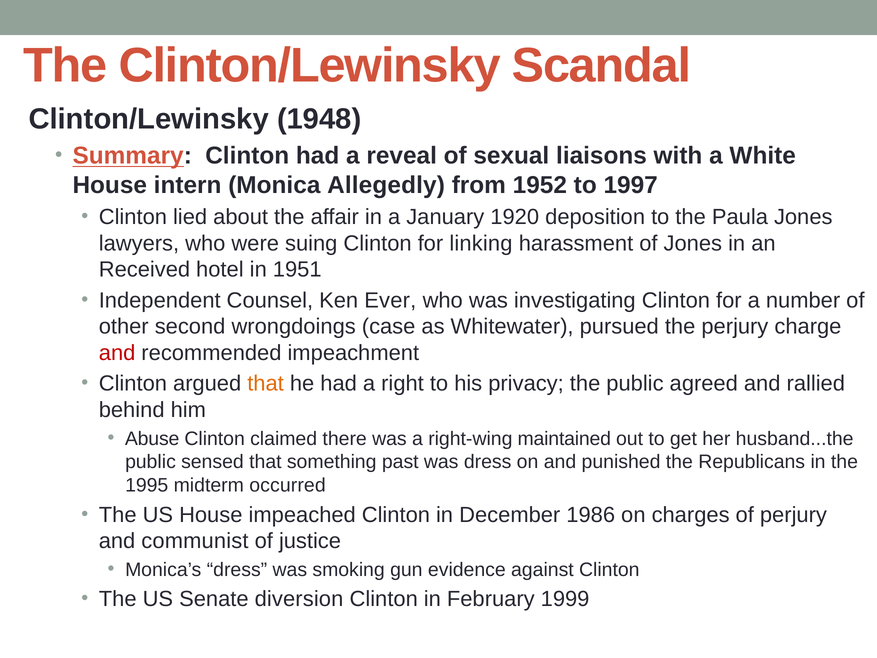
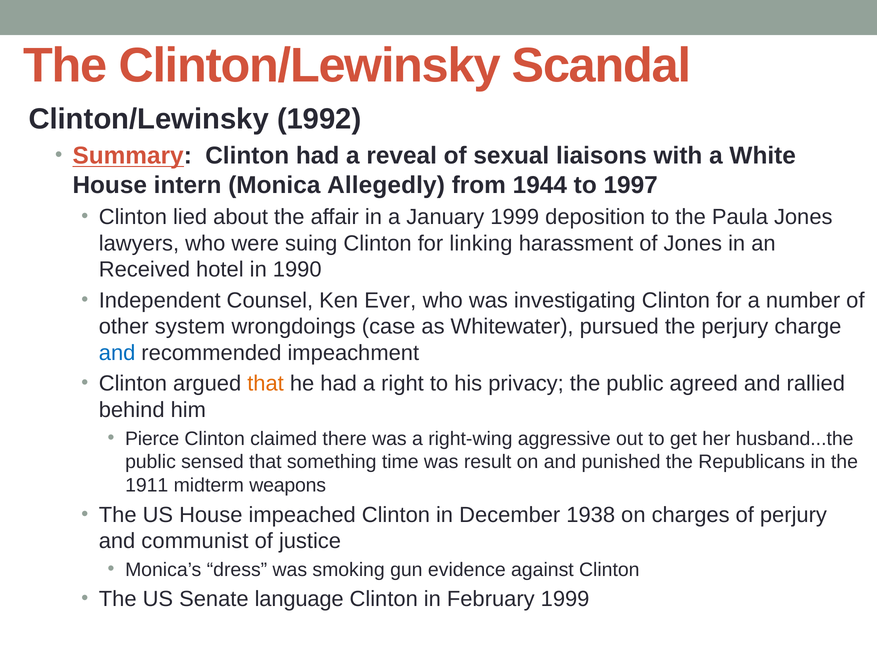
1948: 1948 -> 1992 (319, 119)
1952: 1952 -> 1944 (540, 185)
January 1920: 1920 -> 1999 (515, 217)
1951: 1951 -> 1990 (297, 270)
second: second -> system (190, 327)
and colour: red -> blue (117, 353)
Abuse: Abuse -> Pierce (152, 438)
maintained: maintained -> aggressive (564, 438)
past: past -> time (400, 462)
was dress: dress -> result (488, 462)
1995: 1995 -> 1911 (147, 485)
occurred: occurred -> weapons (288, 485)
1986: 1986 -> 1938 (591, 515)
diversion: diversion -> language (299, 599)
